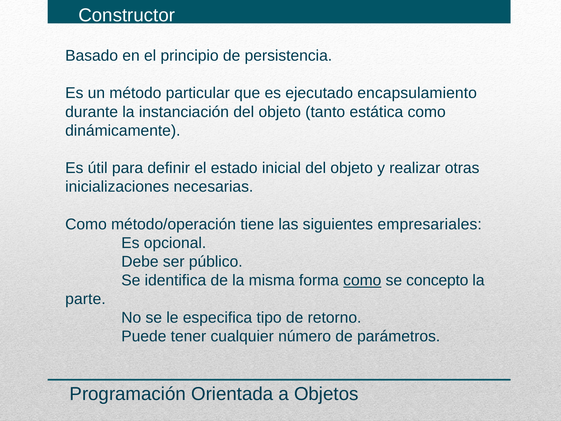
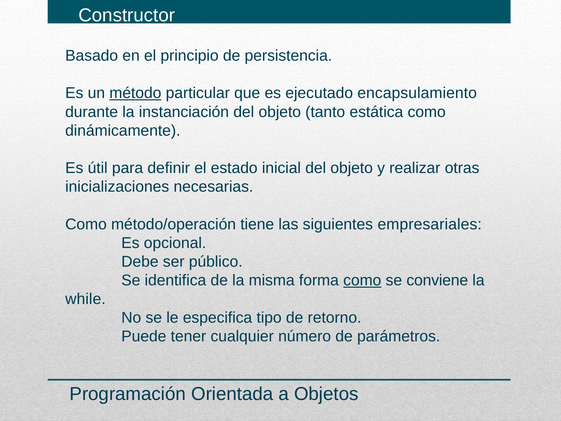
método underline: none -> present (135, 93)
concepto: concepto -> conviene (437, 280)
parte: parte -> while (85, 299)
